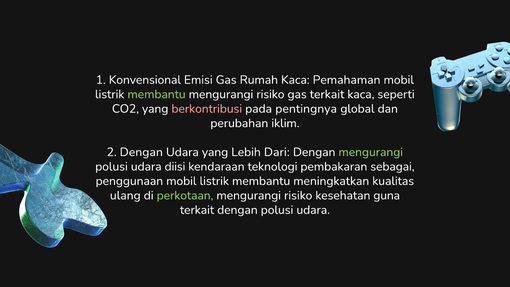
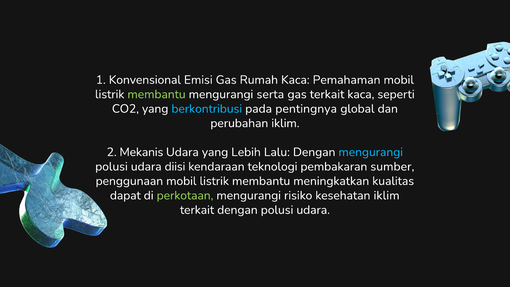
risiko: risiko -> serta (270, 94)
berkontribusi colour: pink -> light blue (207, 109)
2 Dengan: Dengan -> Mekanis (141, 152)
Dari: Dari -> Lalu (277, 152)
mengurangi colour: light green -> light blue (371, 152)
sebagai: sebagai -> sumber (392, 166)
ulang: ulang -> dapat (125, 195)
kesehatan guna: guna -> iklim (387, 195)
